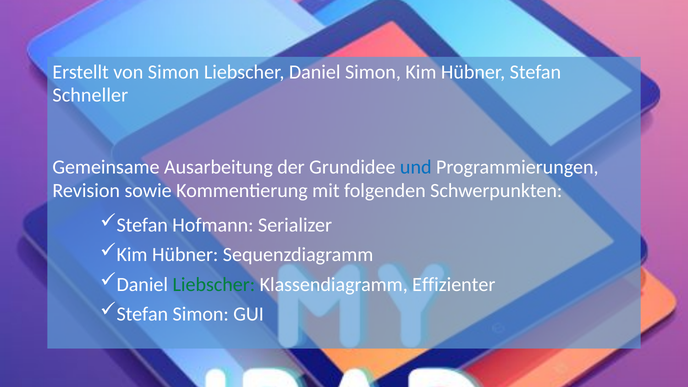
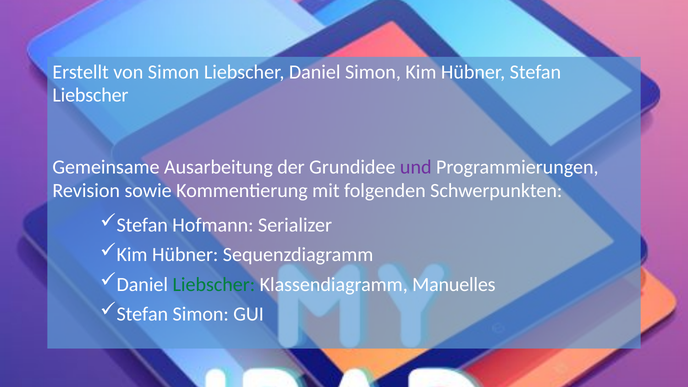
Schneller: Schneller -> Liebscher (90, 95)
und colour: blue -> purple (416, 167)
Effizienter: Effizienter -> Manuelles (454, 284)
